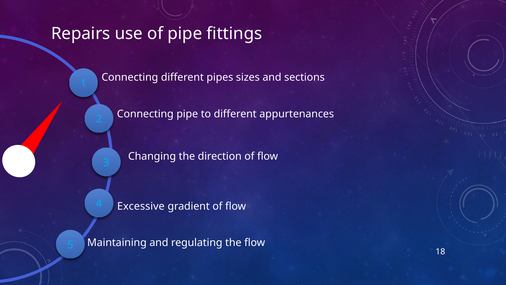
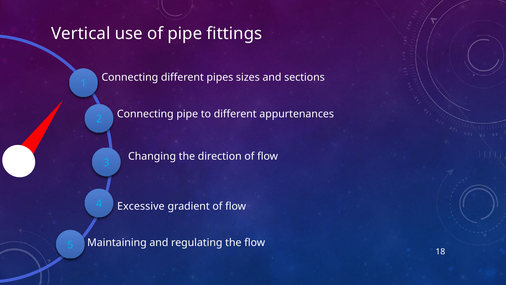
Repairs: Repairs -> Vertical (81, 33)
